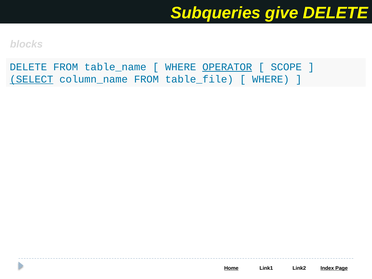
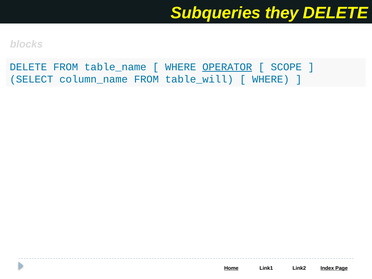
give: give -> they (282, 13)
SELECT underline: present -> none (31, 79)
table_file: table_file -> table_will (199, 79)
